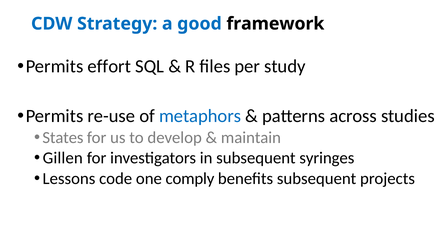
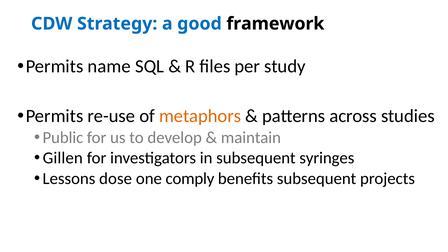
effort: effort -> name (109, 66)
metaphors colour: blue -> orange (200, 116)
States: States -> Public (63, 138)
code: code -> dose (116, 178)
